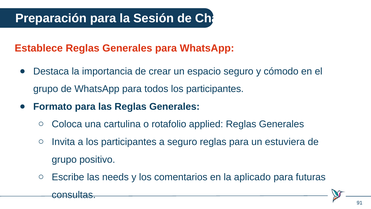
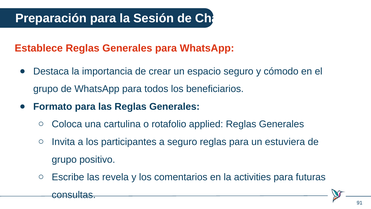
todos los participantes: participantes -> beneficiarios (215, 89)
needs: needs -> revela (115, 177)
aplicado: aplicado -> activities (252, 177)
